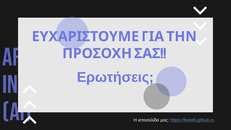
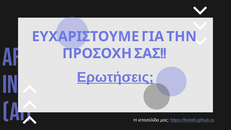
Ερωτήσεις underline: none -> present (115, 77)
